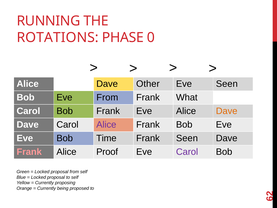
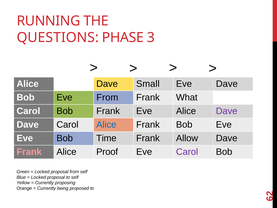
ROTATIONS: ROTATIONS -> QUESTIONS (58, 37)
0: 0 -> 3 (151, 37)
Other: Other -> Small (148, 84)
Eve Seen: Seen -> Dave (227, 84)
Dave colour: orange -> purple (227, 111)
Alice colour: purple -> blue (106, 125)
Frank Seen: Seen -> Allow (187, 138)
